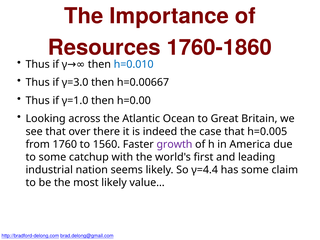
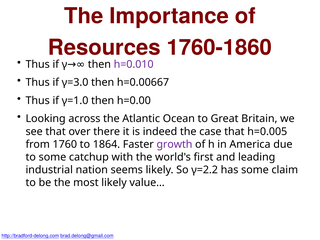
h=0.010 colour: blue -> purple (134, 64)
1560: 1560 -> 1864 (106, 144)
γ=4.4: γ=4.4 -> γ=2.2 (205, 170)
